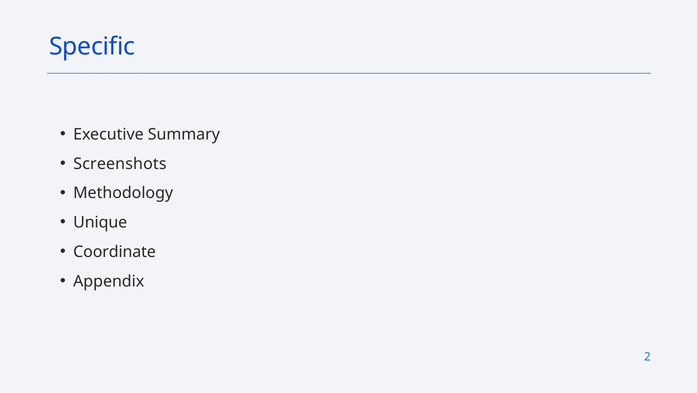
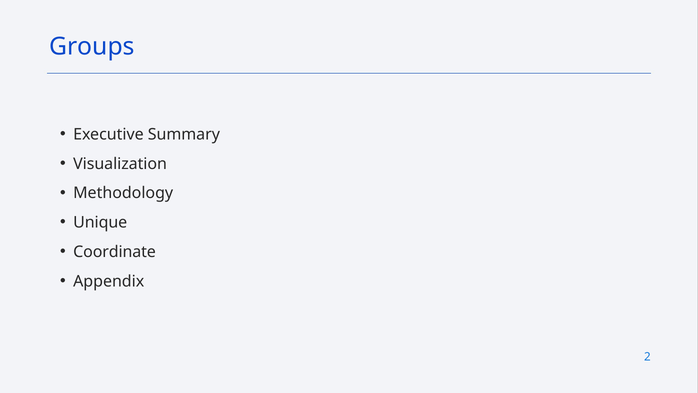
Specific: Specific -> Groups (92, 47)
Screenshots: Screenshots -> Visualization (120, 164)
